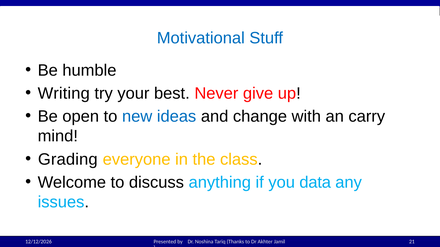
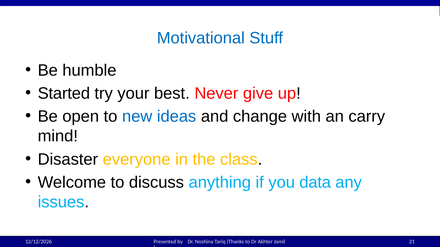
Writing: Writing -> Started (64, 94)
Grading: Grading -> Disaster (68, 160)
